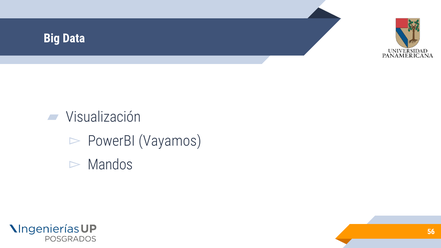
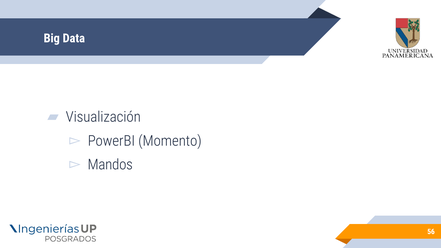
Vayamos: Vayamos -> Momento (170, 141)
